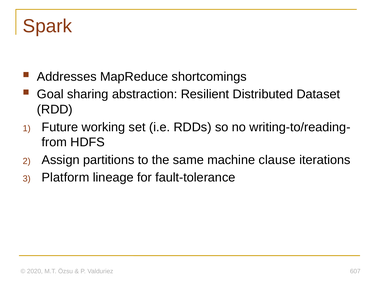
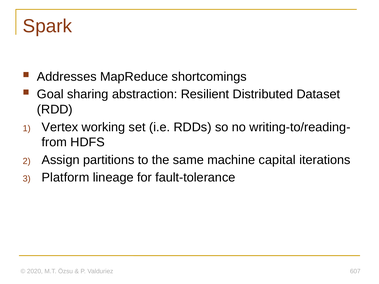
Future: Future -> Vertex (60, 127)
clause: clause -> capital (277, 160)
